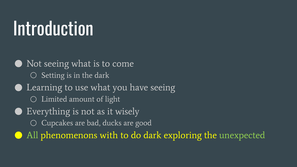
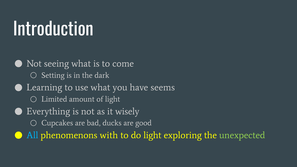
have seeing: seeing -> seems (163, 87)
All colour: light green -> light blue (32, 135)
do dark: dark -> light (152, 135)
